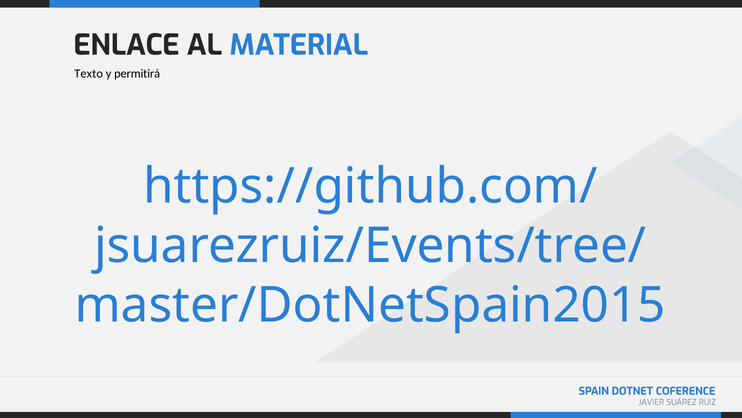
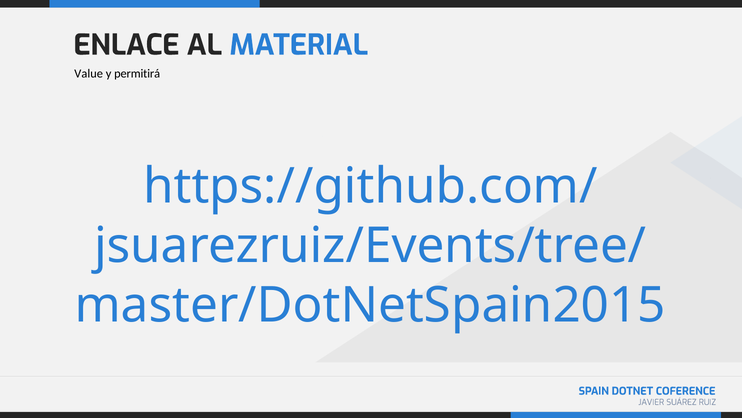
Texto: Texto -> Value (89, 74)
